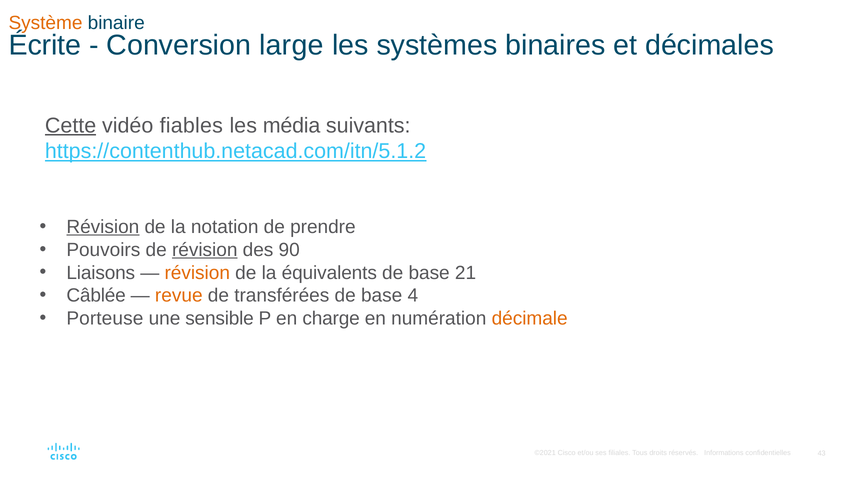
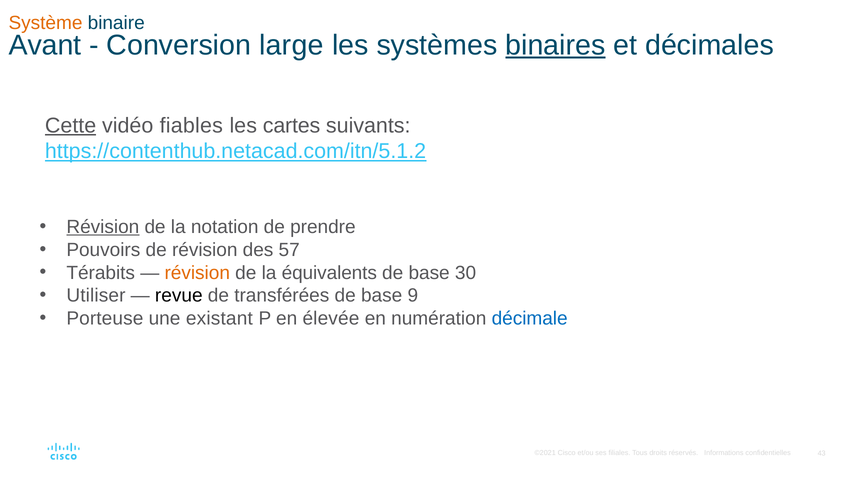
Écrite: Écrite -> Avant (45, 45)
binaires underline: none -> present (555, 45)
média: média -> cartes (292, 125)
révision underline: present -> none (205, 250)
90: 90 -> 57 (289, 250)
Liaisons: Liaisons -> Térabits (101, 273)
21: 21 -> 30 (466, 273)
Câblée: Câblée -> Utiliser (96, 295)
revue colour: orange -> black (179, 295)
4: 4 -> 9 (413, 295)
sensible: sensible -> existant (219, 318)
charge: charge -> élevée (331, 318)
décimale colour: orange -> blue (530, 318)
